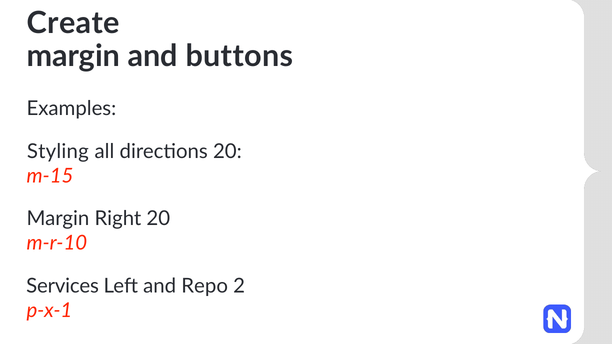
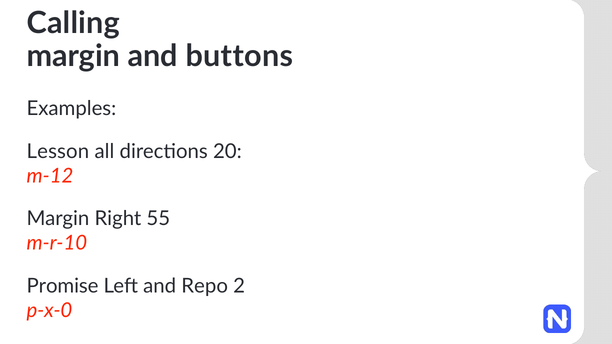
Create: Create -> Calling (73, 23)
Styling: Styling -> Lesson (58, 151)
m-15: m-15 -> m-12 (50, 176)
Right 20: 20 -> 55 (158, 219)
Services: Services -> Promise (62, 286)
p-x-1: p-x-1 -> p-x-0 (49, 311)
